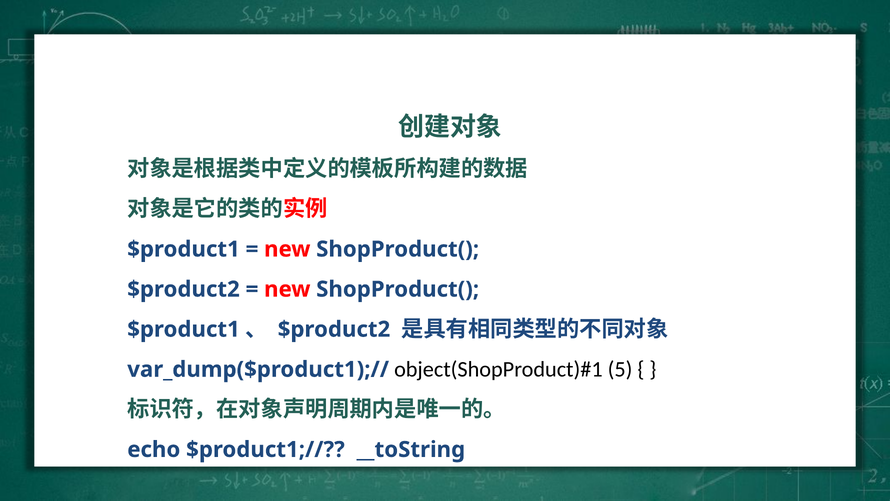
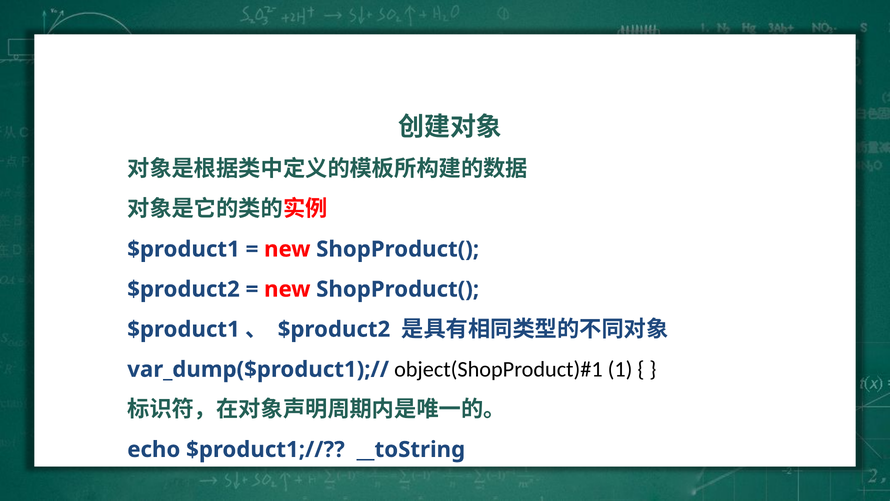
5: 5 -> 1 (620, 369)
